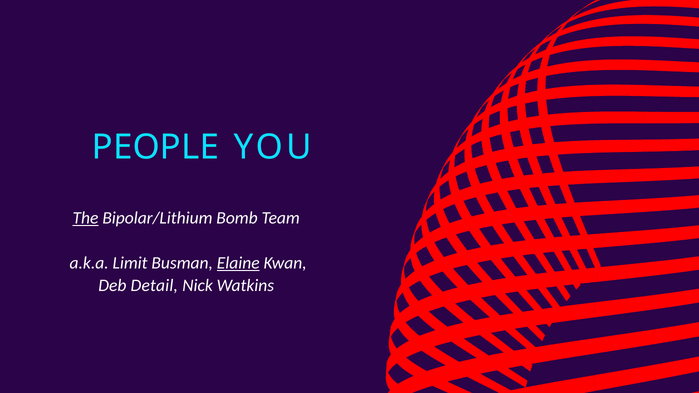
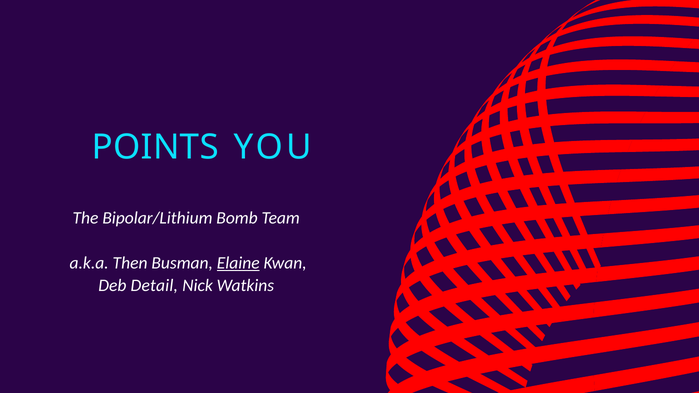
PEOPLE: PEOPLE -> POINTS (155, 148)
The underline: present -> none (86, 218)
Limit: Limit -> Then (130, 263)
